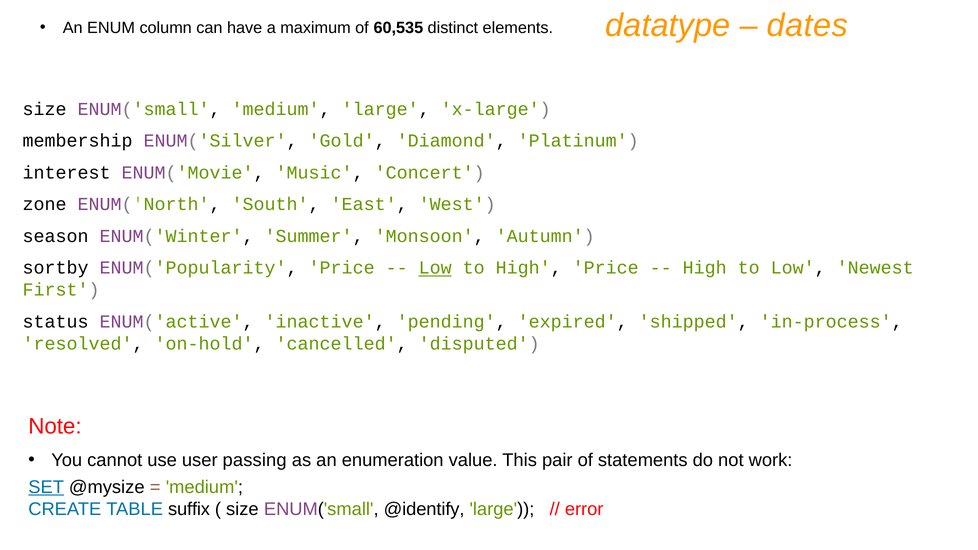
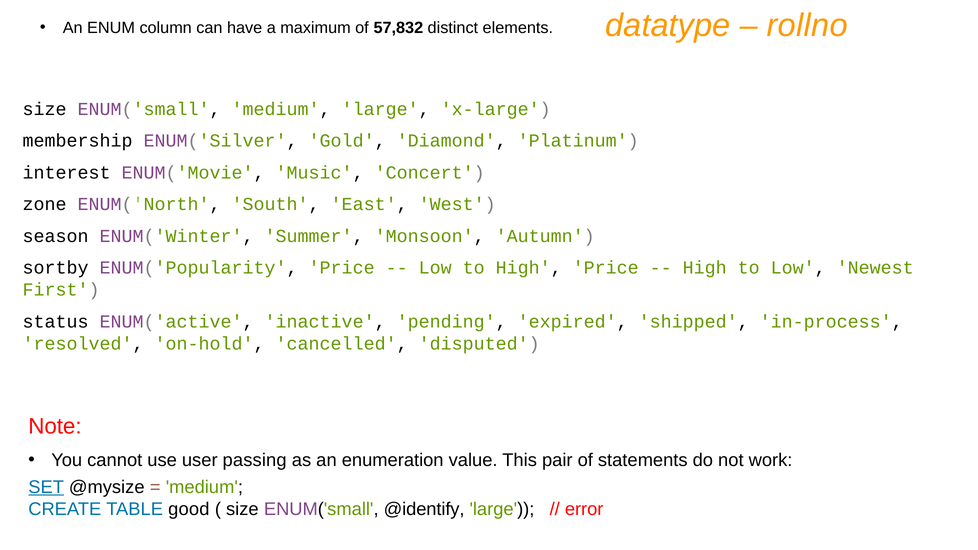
dates: dates -> rollno (807, 25)
60,535: 60,535 -> 57,832 (398, 28)
Low underline: present -> none (435, 268)
suffix: suffix -> good (189, 509)
